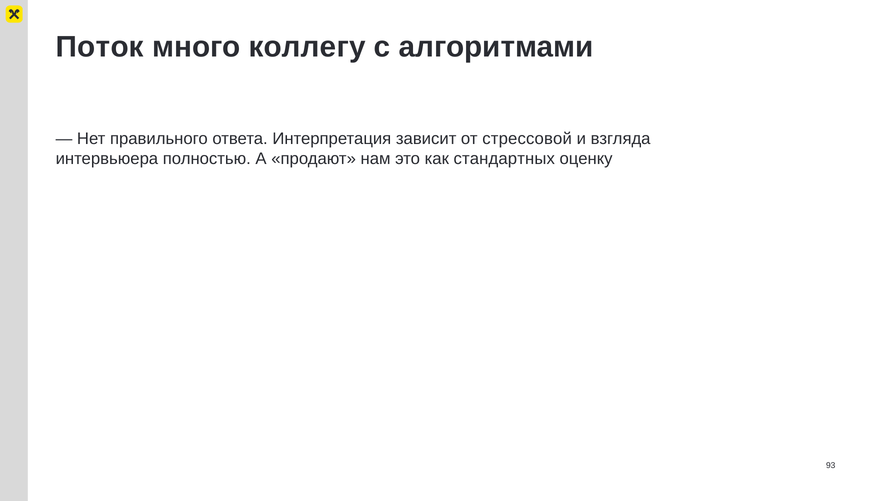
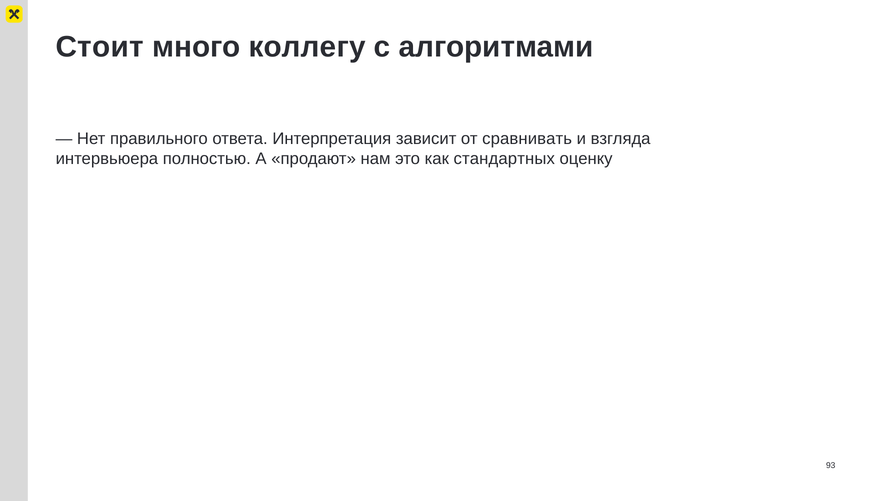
Поток: Поток -> Стоит (100, 47)
стрессовой: стрессовой -> сравнивать (527, 139)
